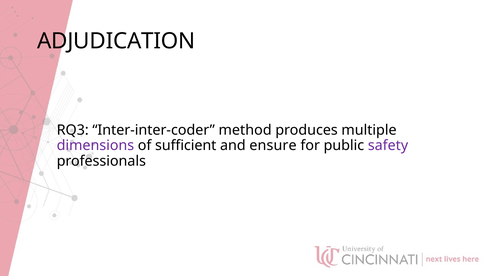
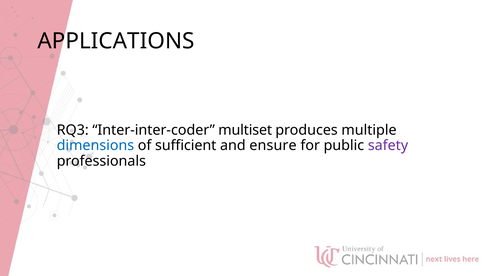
ADJUDICATION: ADJUDICATION -> APPLICATIONS (116, 41)
method: method -> multiset (245, 130)
dimensions colour: purple -> blue (95, 145)
